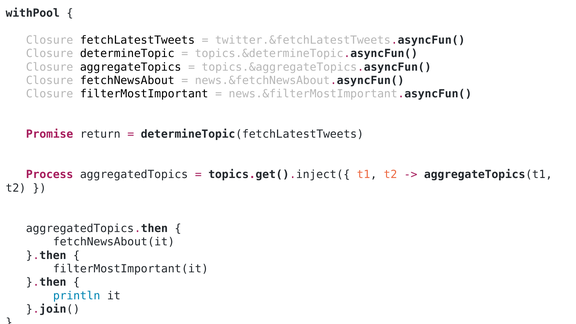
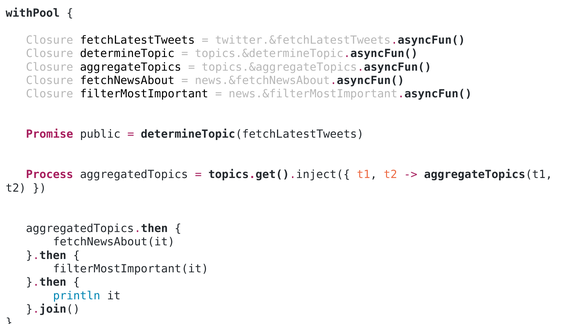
return: return -> public (100, 134)
